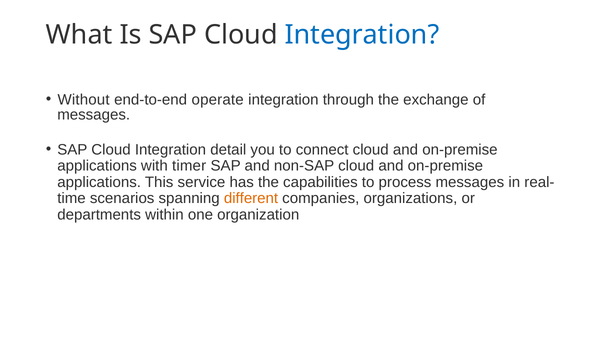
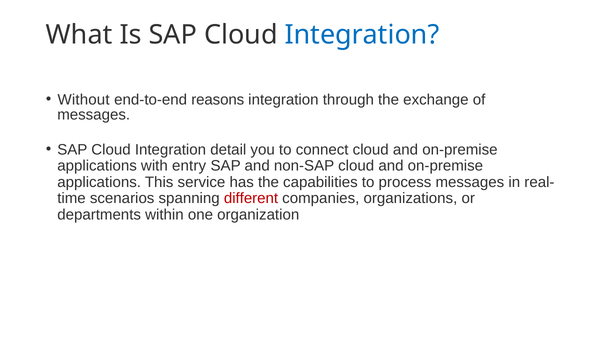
operate: operate -> reasons (218, 100)
timer: timer -> entry (189, 166)
different colour: orange -> red (251, 198)
